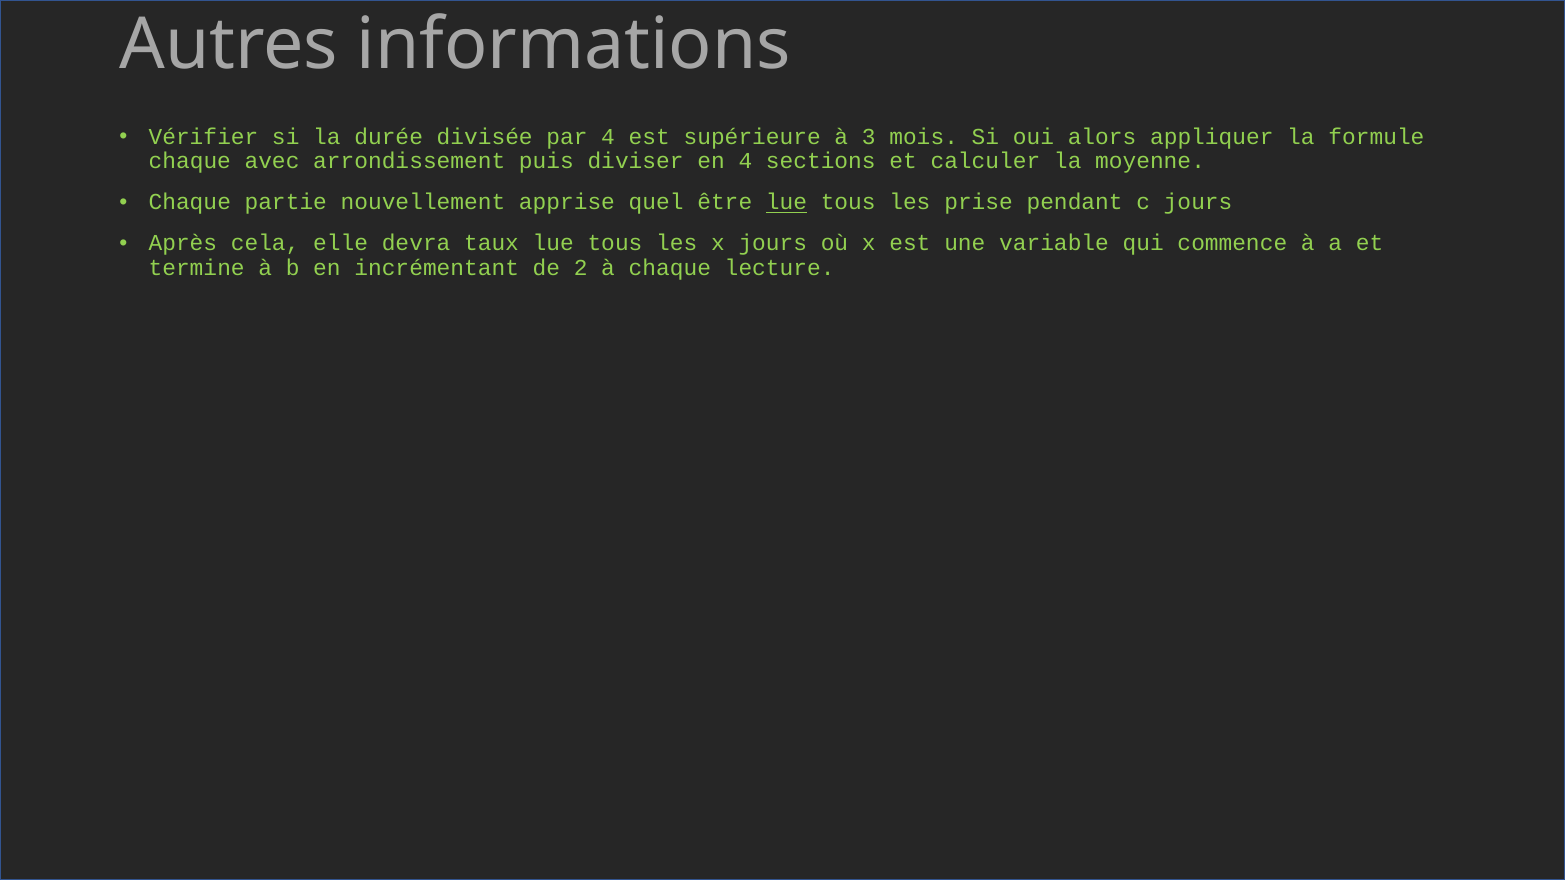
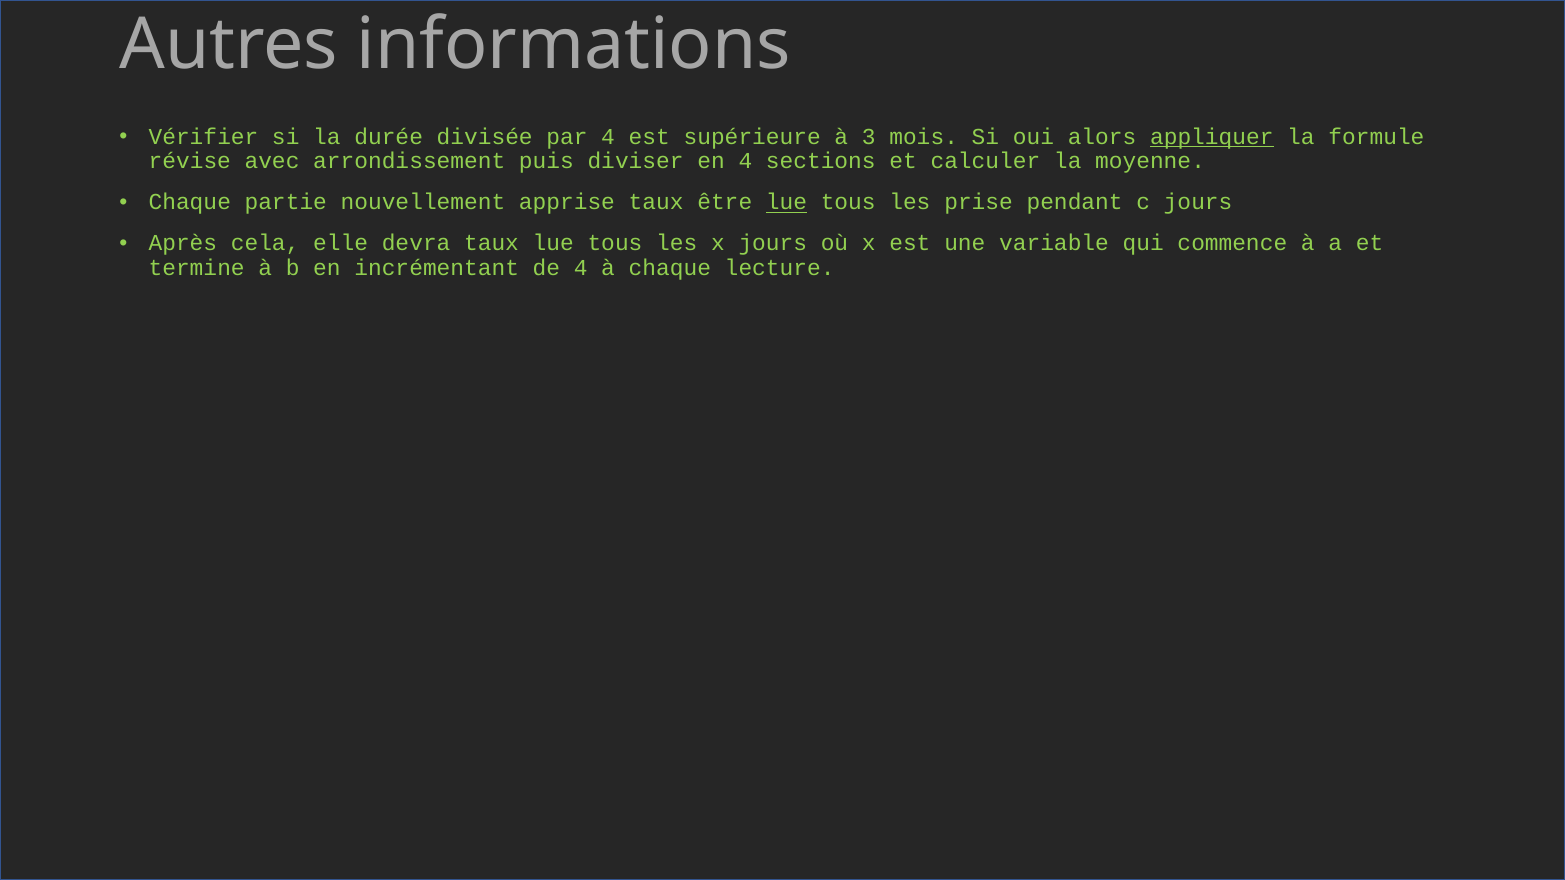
appliquer underline: none -> present (1212, 137)
chaque: chaque -> révise (190, 161)
apprise quel: quel -> taux (656, 202)
de 2: 2 -> 4 (581, 268)
